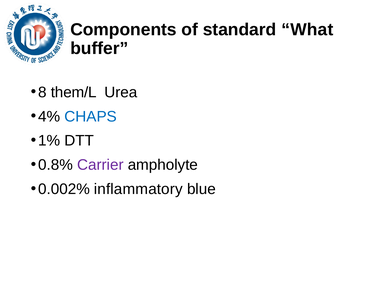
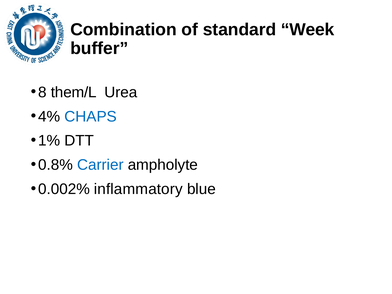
Components: Components -> Combination (123, 30)
What: What -> Week (308, 30)
Carrier colour: purple -> blue (100, 165)
